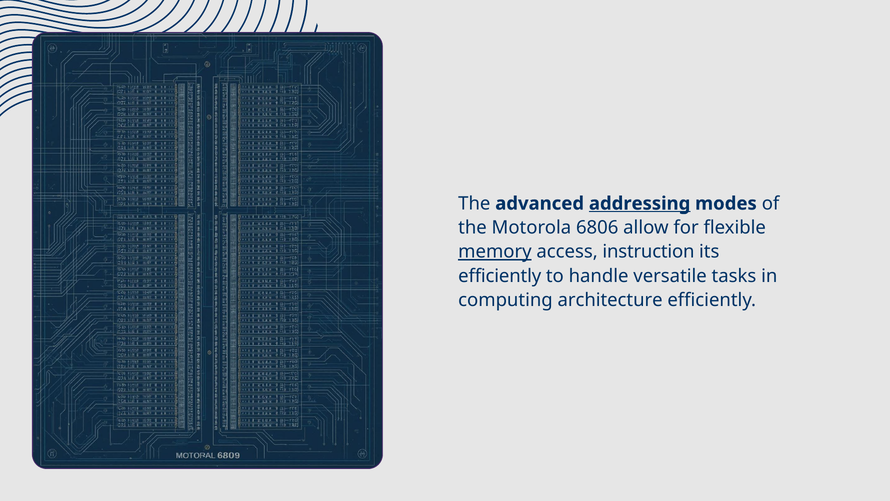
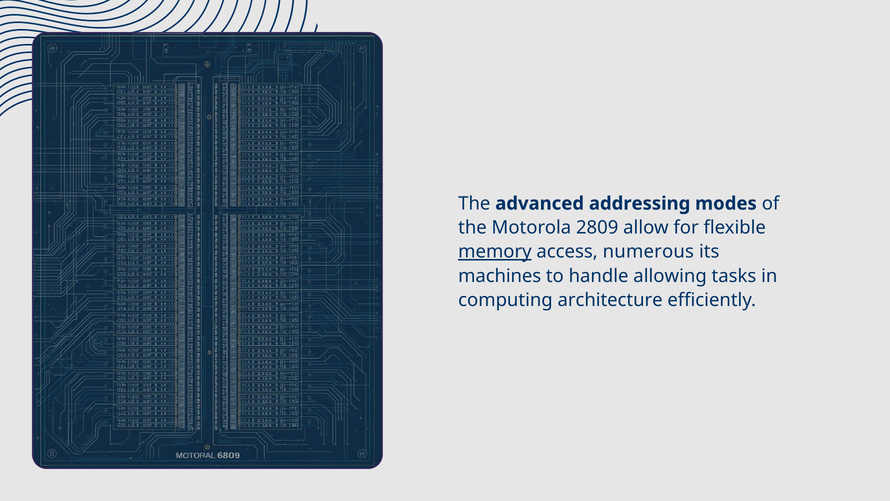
addressing underline: present -> none (640, 203)
6806: 6806 -> 2809 (597, 227)
instruction: instruction -> numerous (648, 252)
efficiently: efficiently -> machines (500, 276)
versatile: versatile -> allowing (670, 276)
